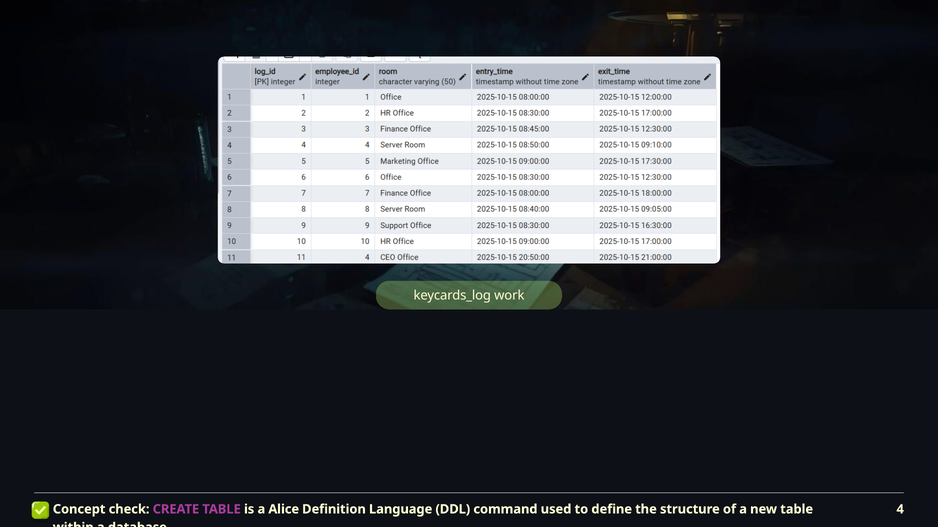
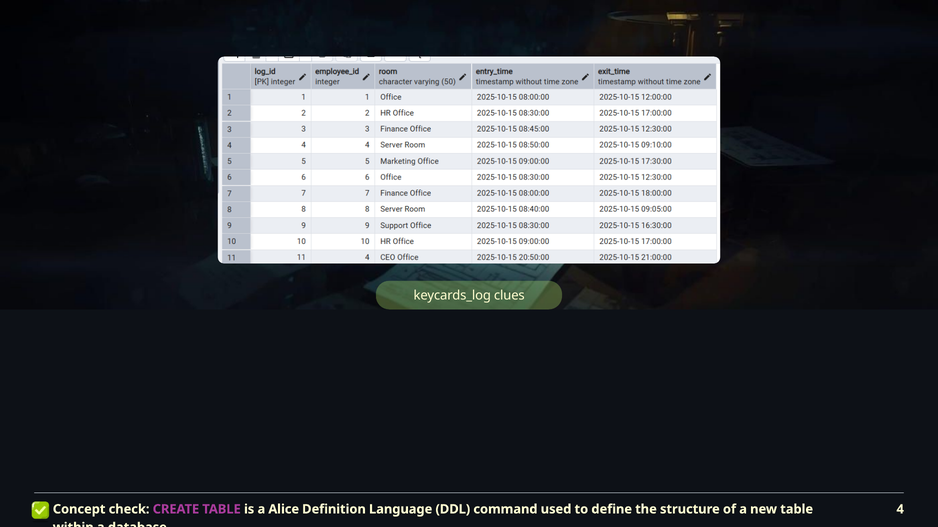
work: work -> clues (509, 296)
